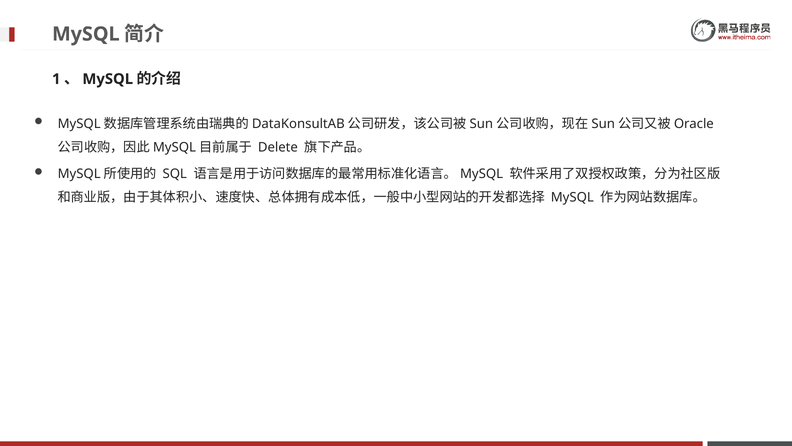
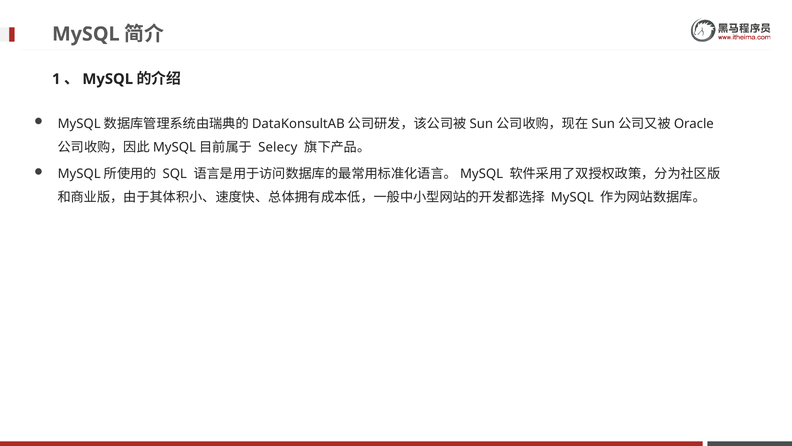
Delete: Delete -> Selecy (278, 147)
